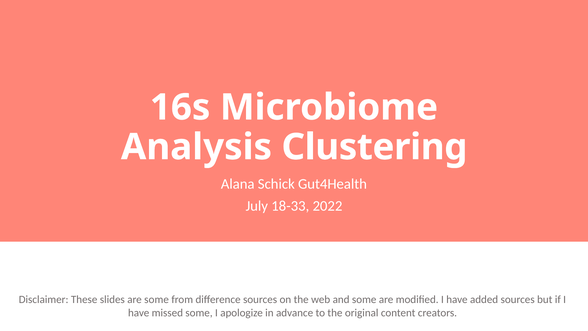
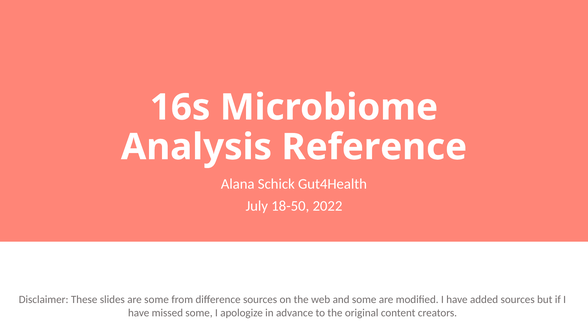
Clustering: Clustering -> Reference (374, 147)
18-33: 18-33 -> 18-50 (290, 206)
